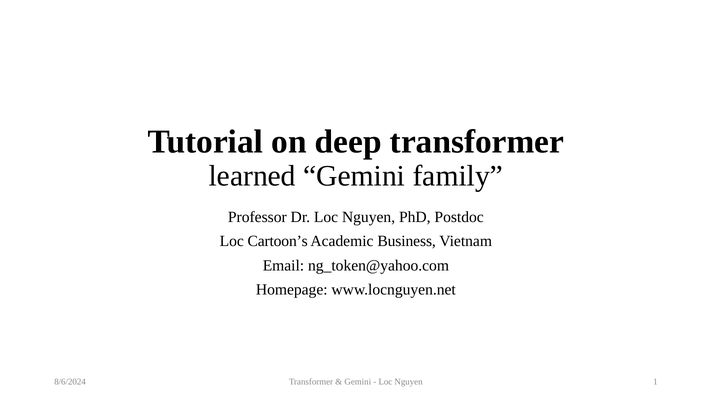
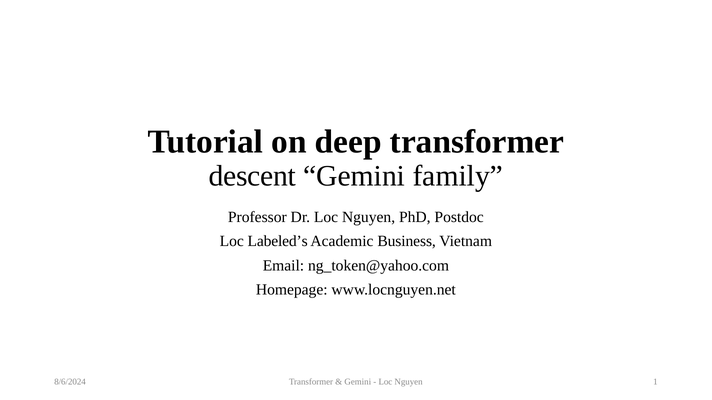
learned: learned -> descent (252, 176)
Cartoon’s: Cartoon’s -> Labeled’s (278, 242)
